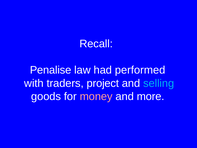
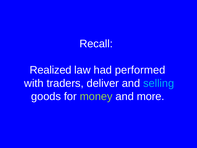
Penalise: Penalise -> Realized (51, 70)
project: project -> deliver (103, 83)
money colour: pink -> light green (96, 96)
